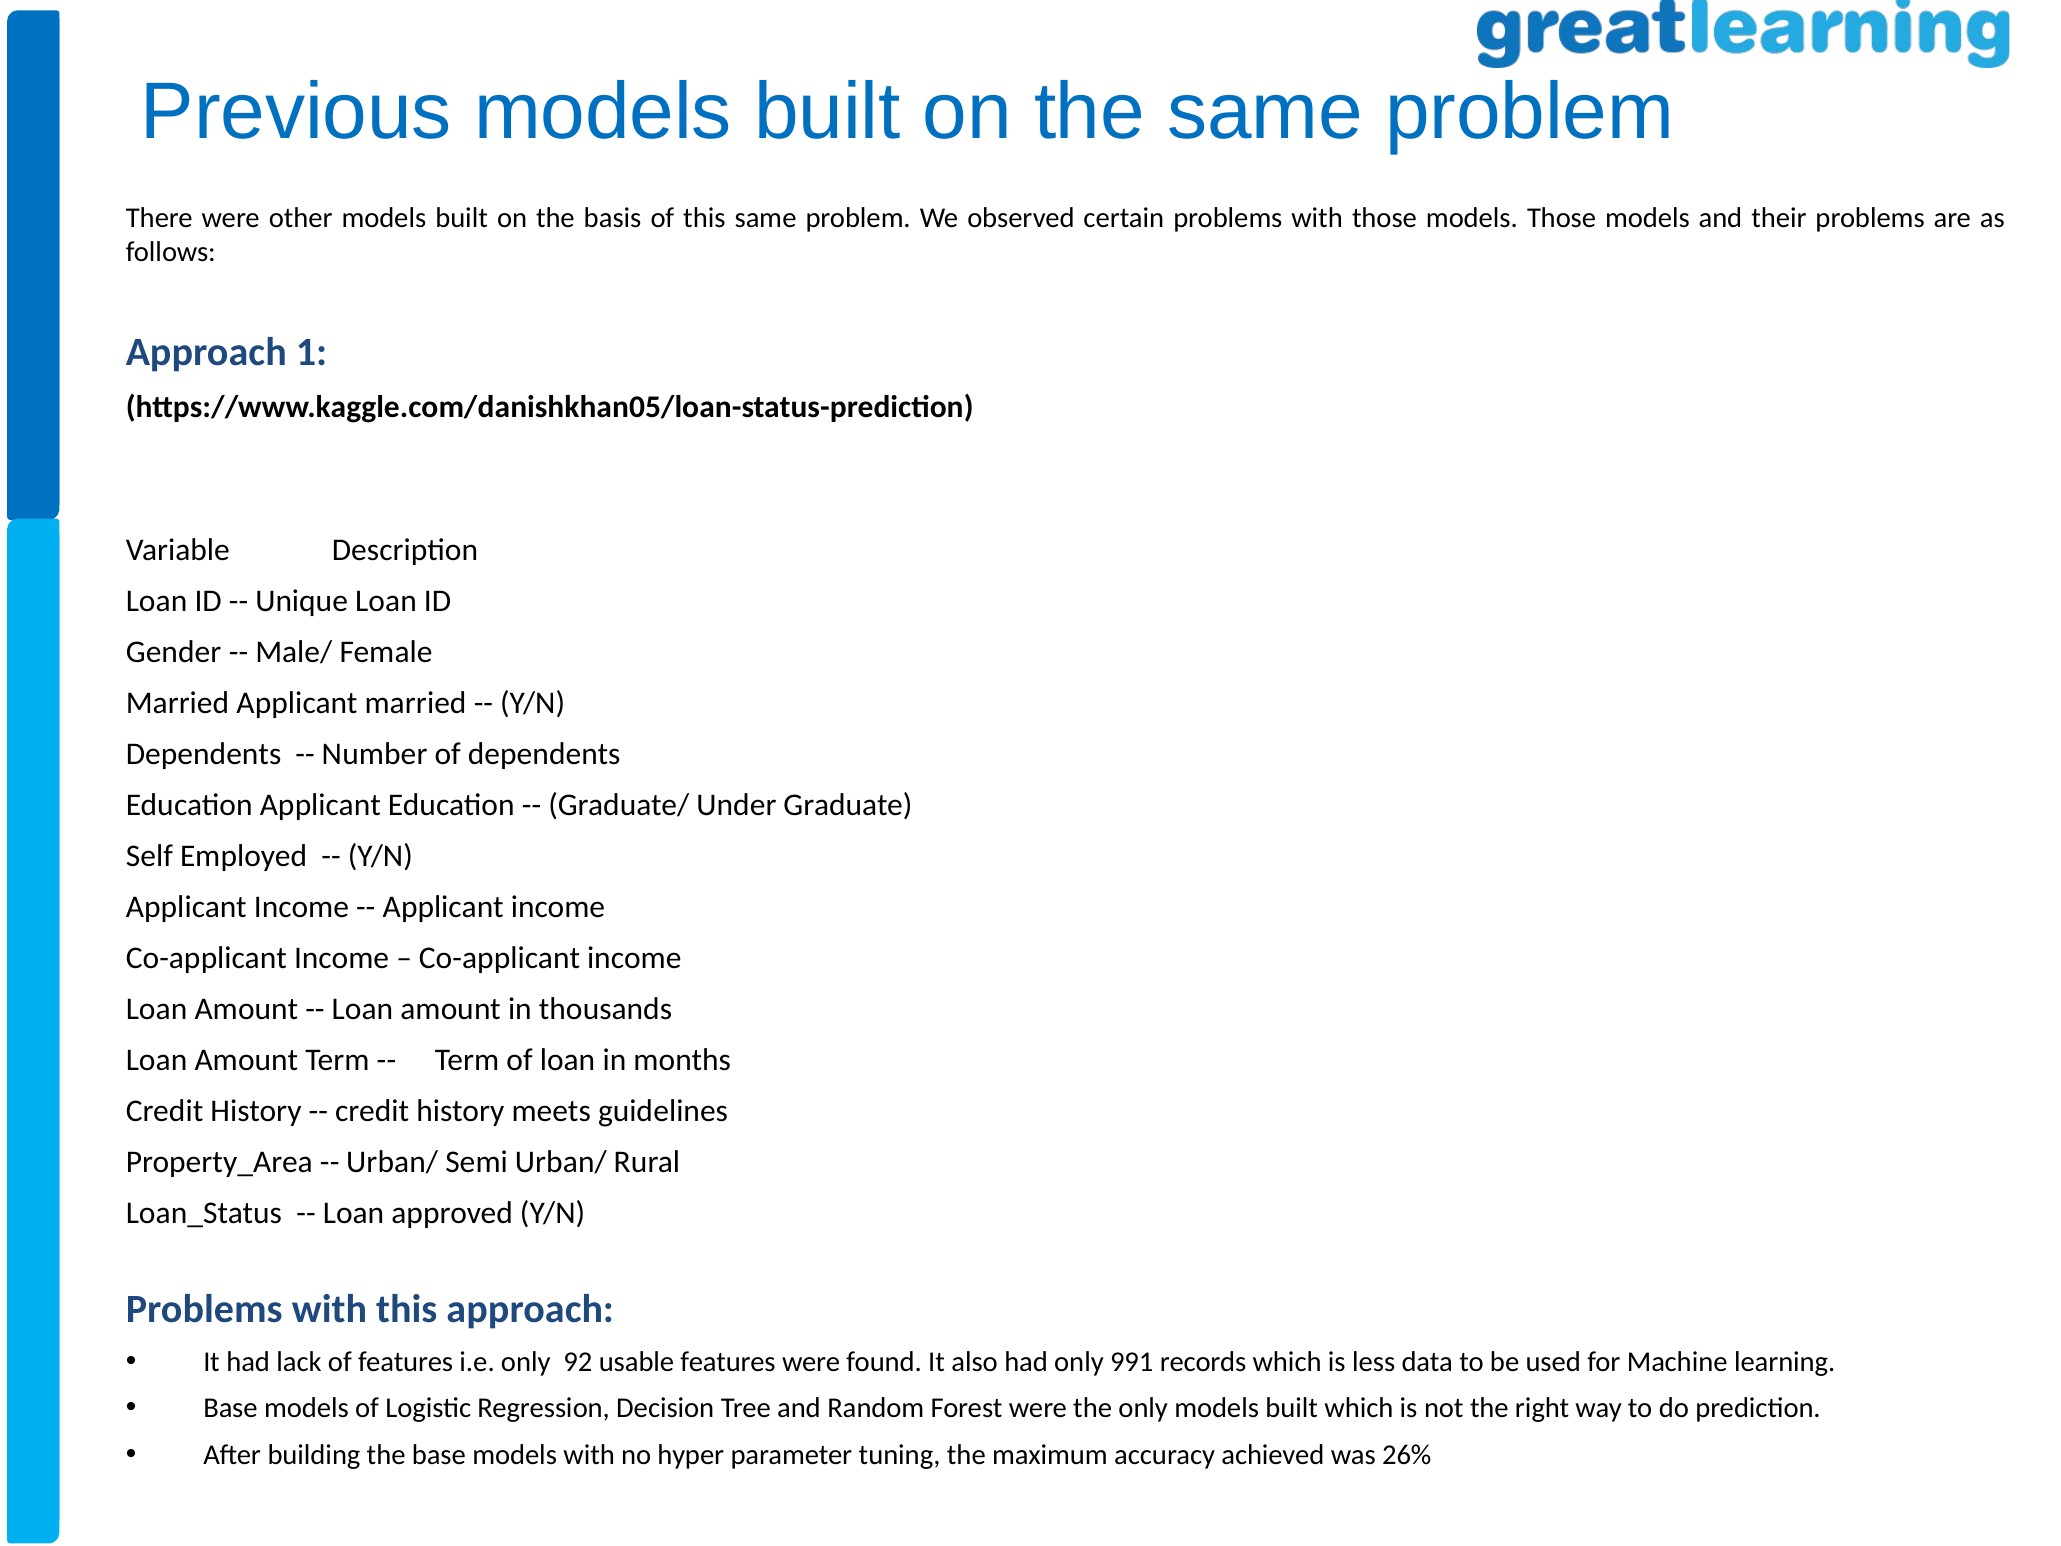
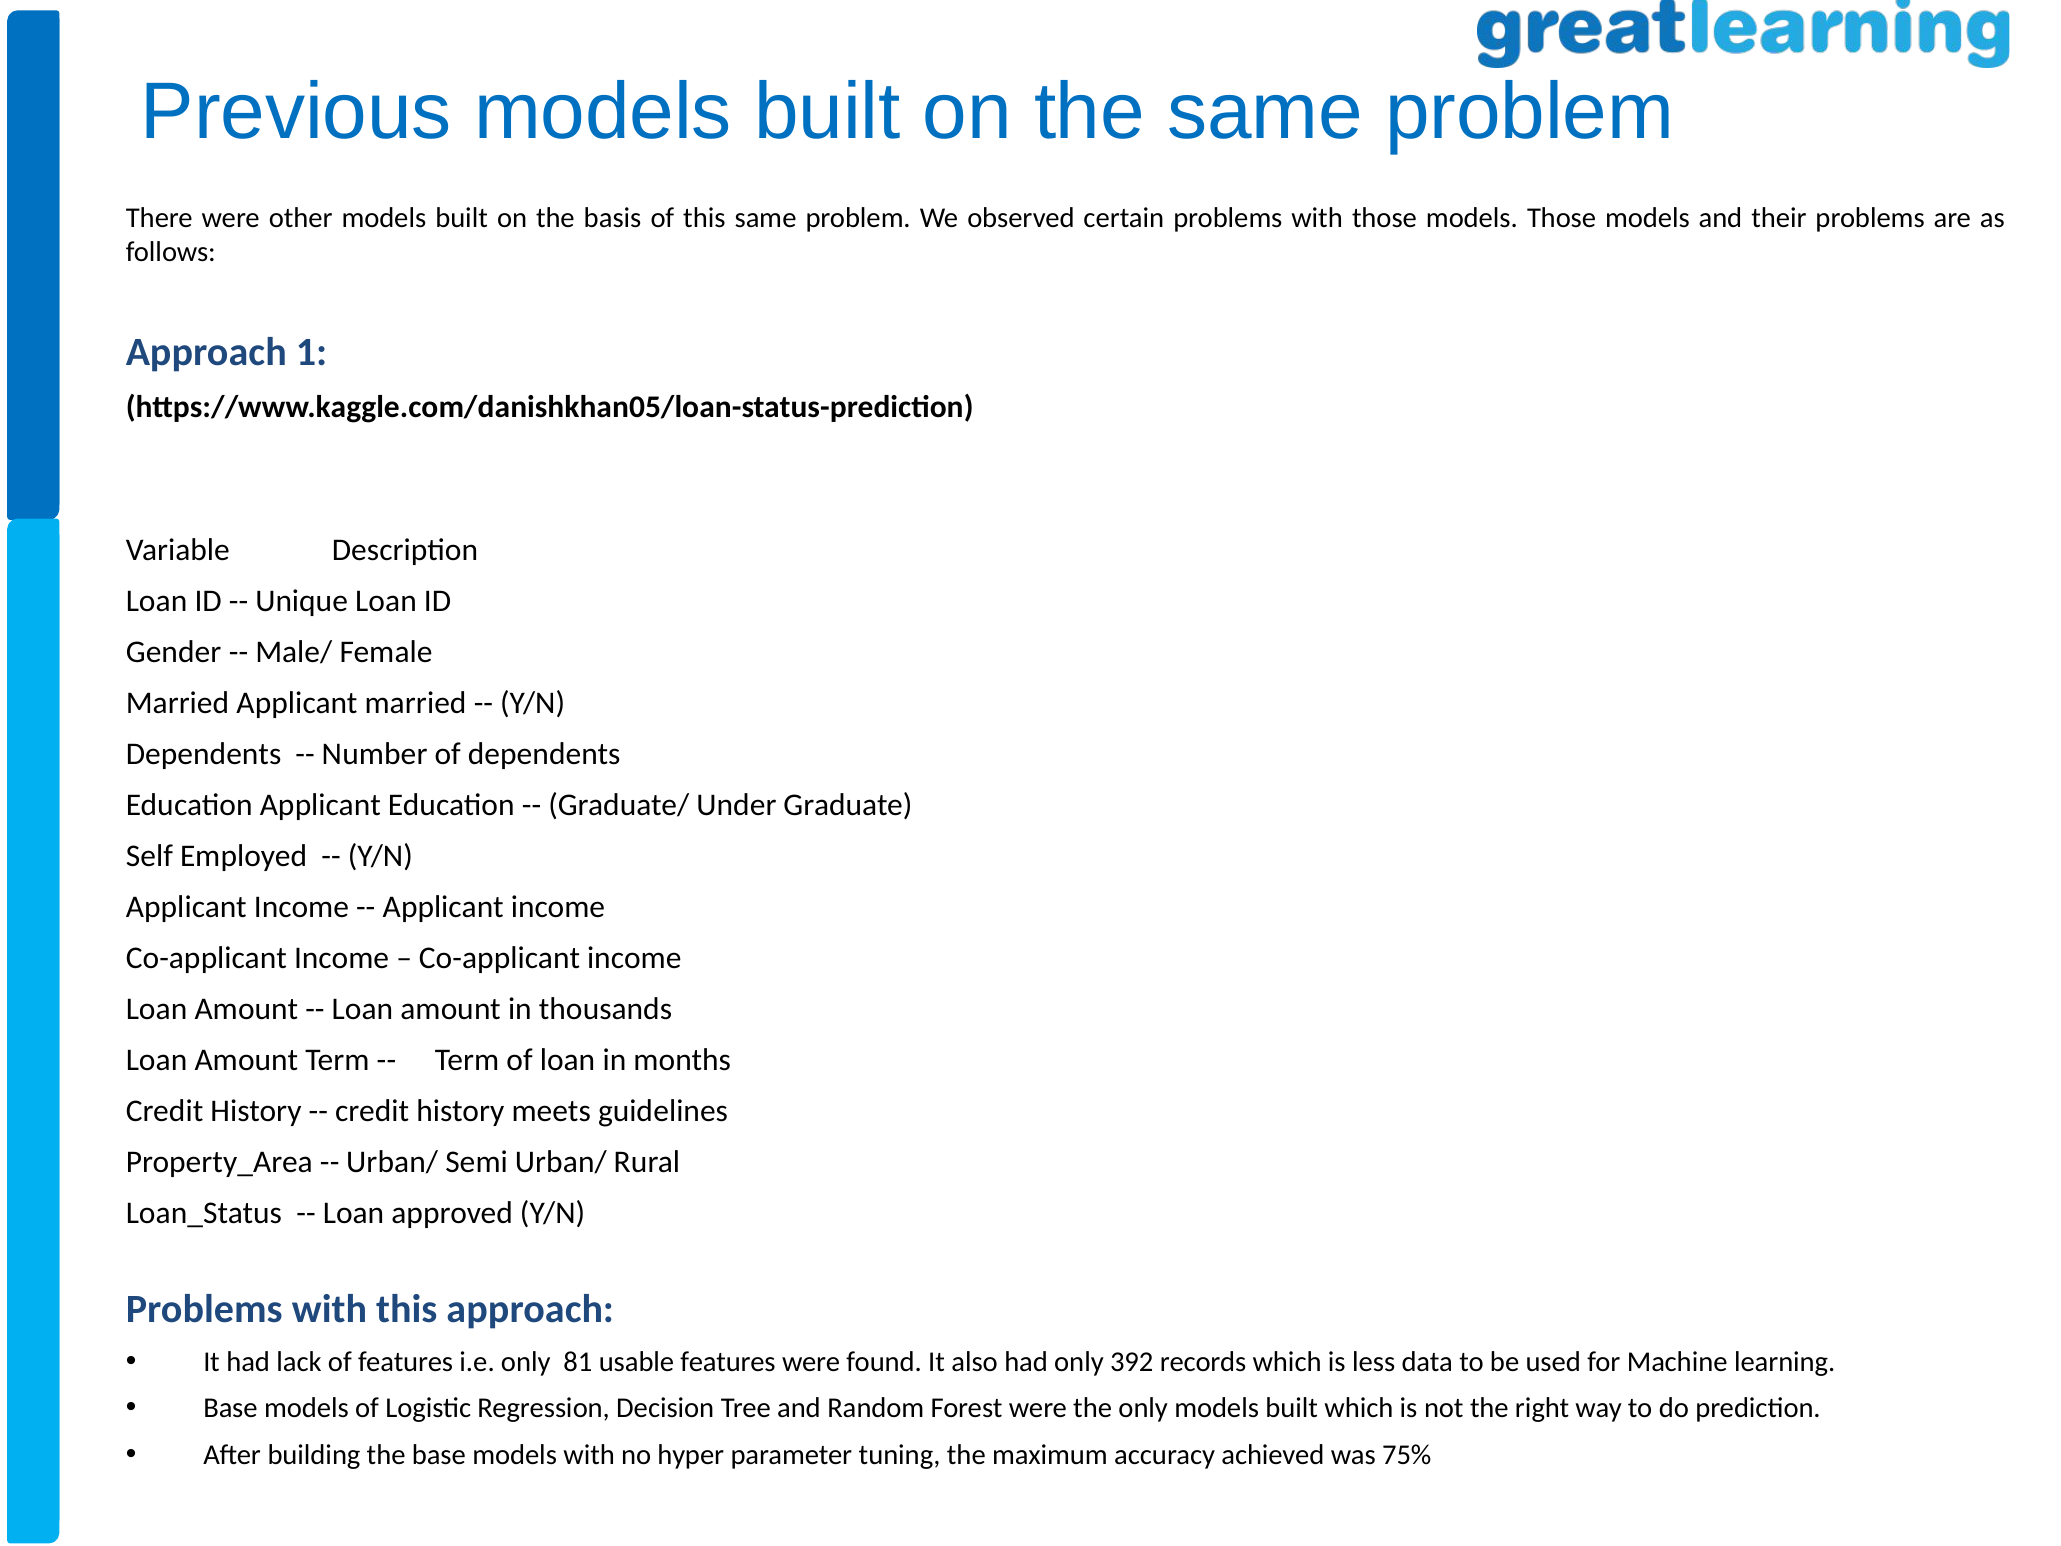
92: 92 -> 81 (578, 1362)
991: 991 -> 392 (1132, 1362)
26%: 26% -> 75% (1407, 1455)
